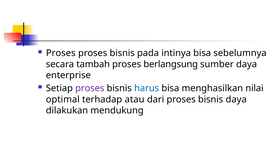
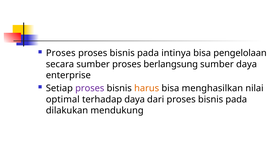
sebelumnya: sebelumnya -> pengelolaan (240, 53)
secara tambah: tambah -> sumber (93, 64)
harus colour: blue -> orange (147, 88)
terhadap atau: atau -> daya (135, 100)
dari proses bisnis daya: daya -> pada (236, 100)
